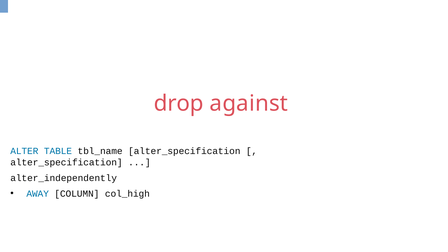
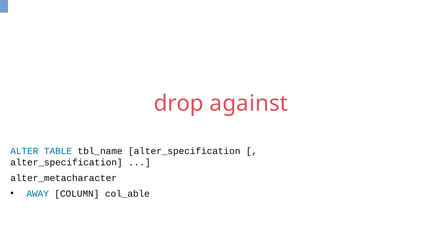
alter_independently: alter_independently -> alter_metacharacter (64, 178)
col_high: col_high -> col_able (127, 194)
